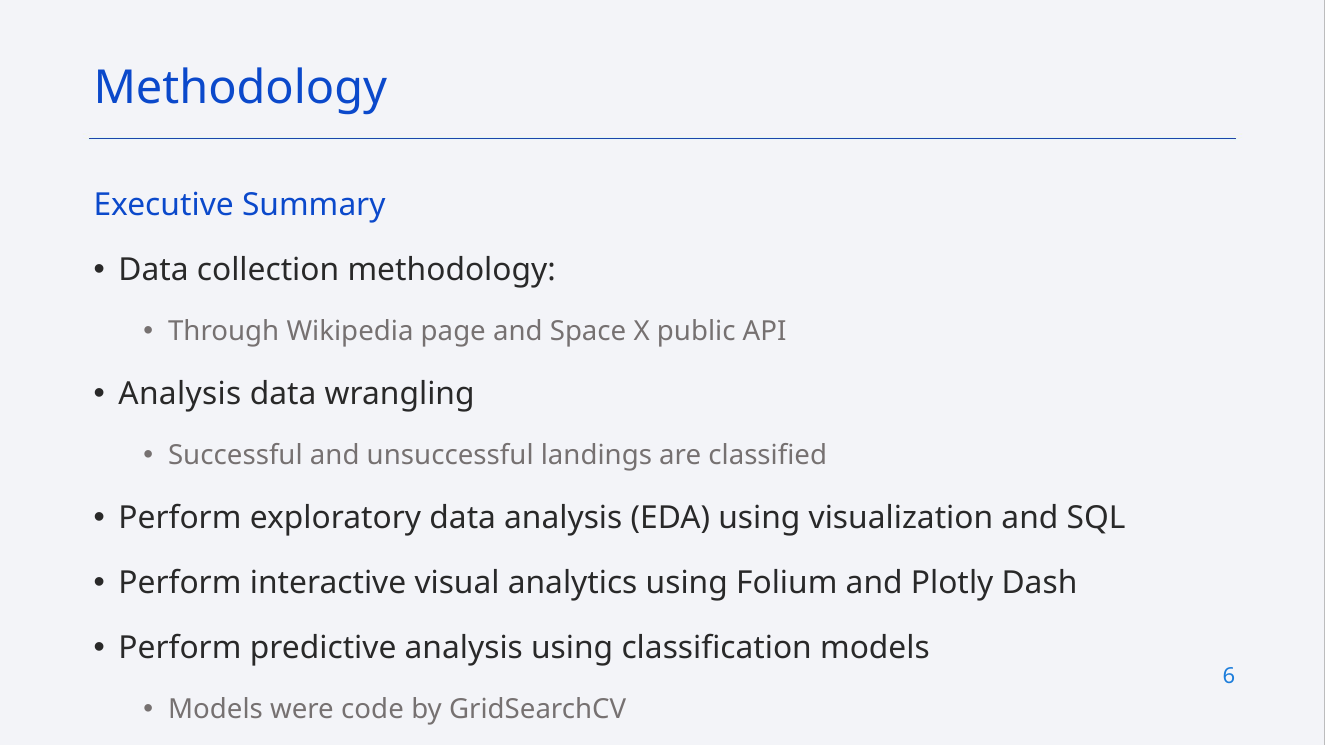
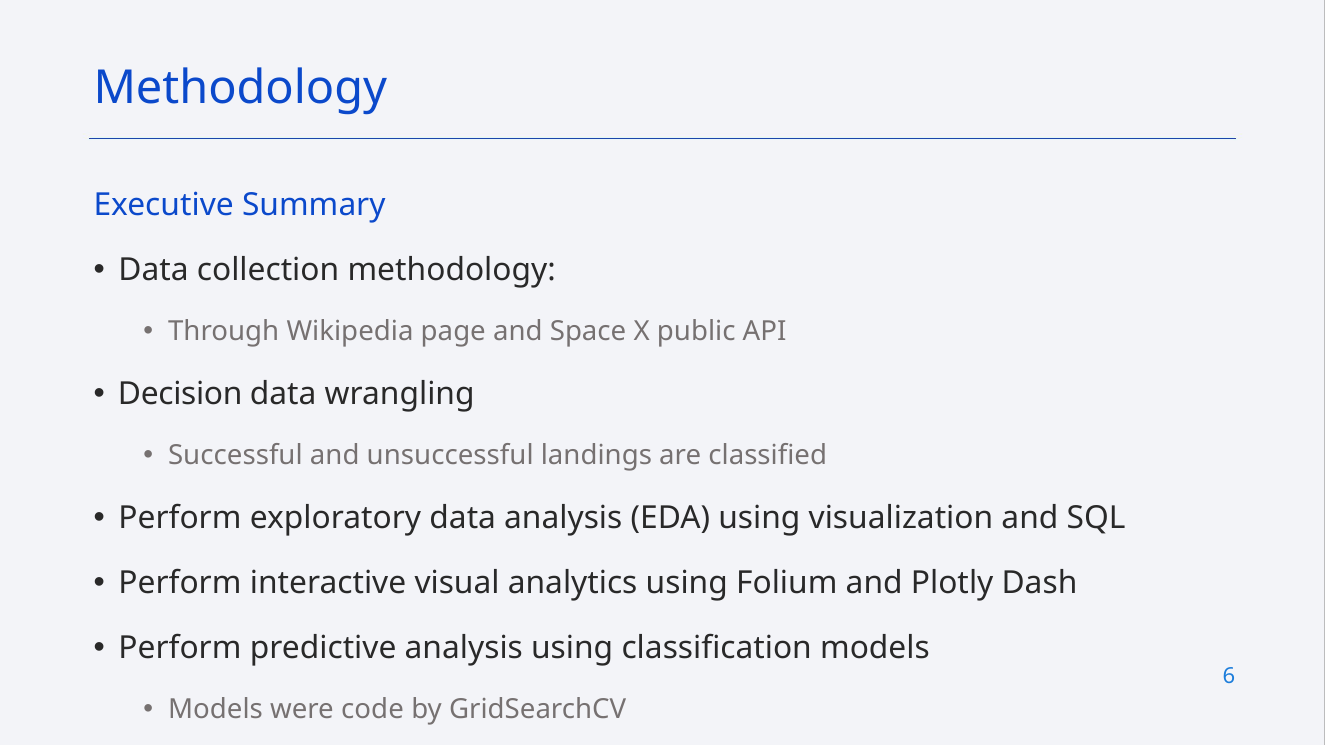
Analysis: Analysis -> Decision (180, 395)
